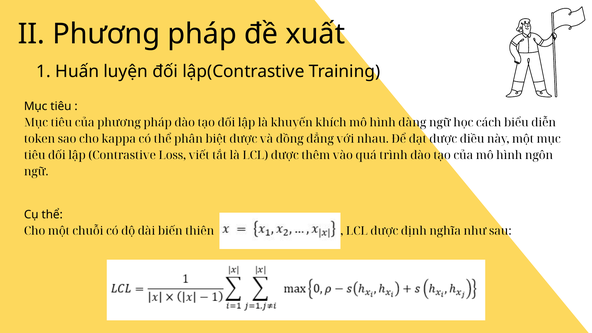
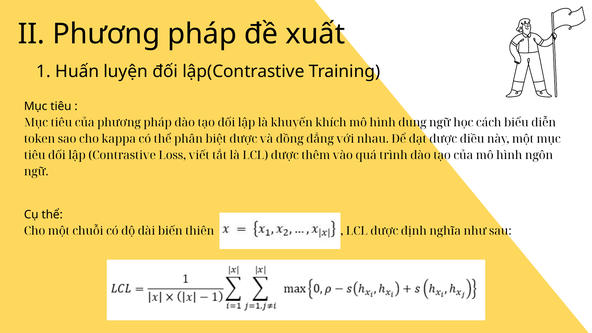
dàng: dàng -> dung (412, 123)
